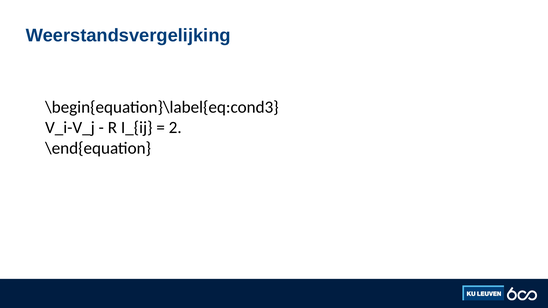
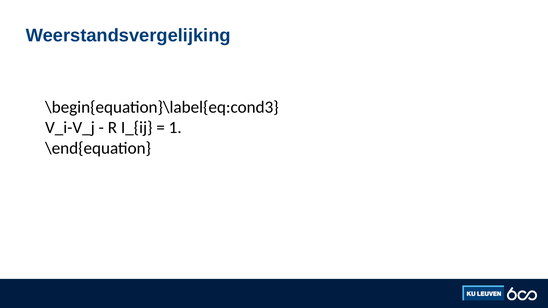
2: 2 -> 1 (175, 128)
